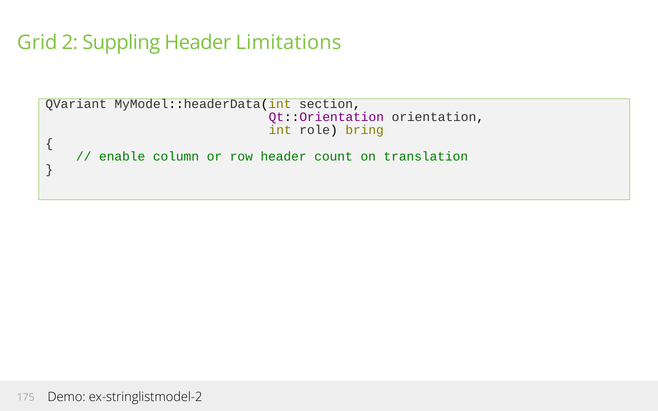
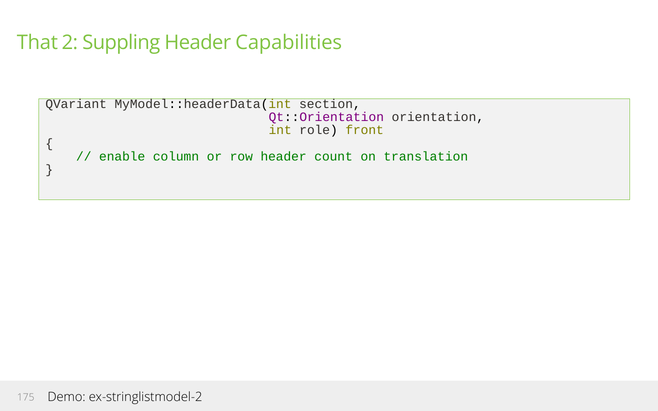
Grid: Grid -> That (37, 43)
Limitations: Limitations -> Capabilities (289, 43)
bring: bring -> front (365, 130)
